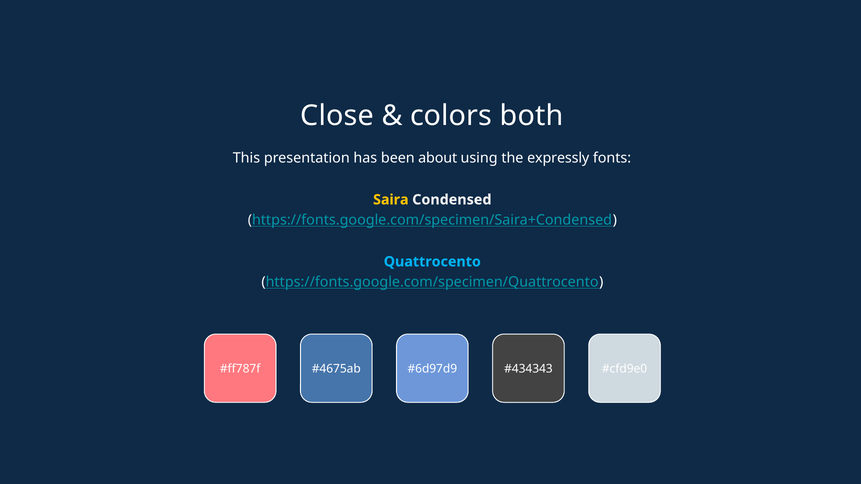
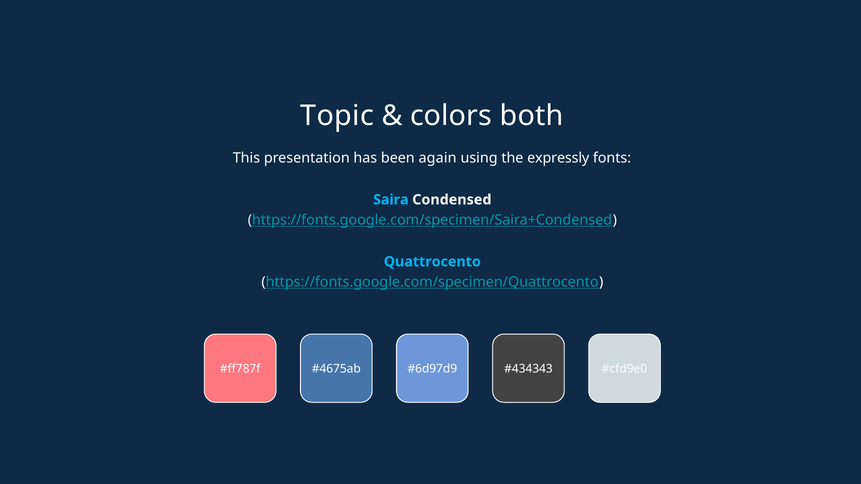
Close: Close -> Topic (337, 116)
about: about -> again (438, 158)
Saira colour: yellow -> light blue (391, 200)
